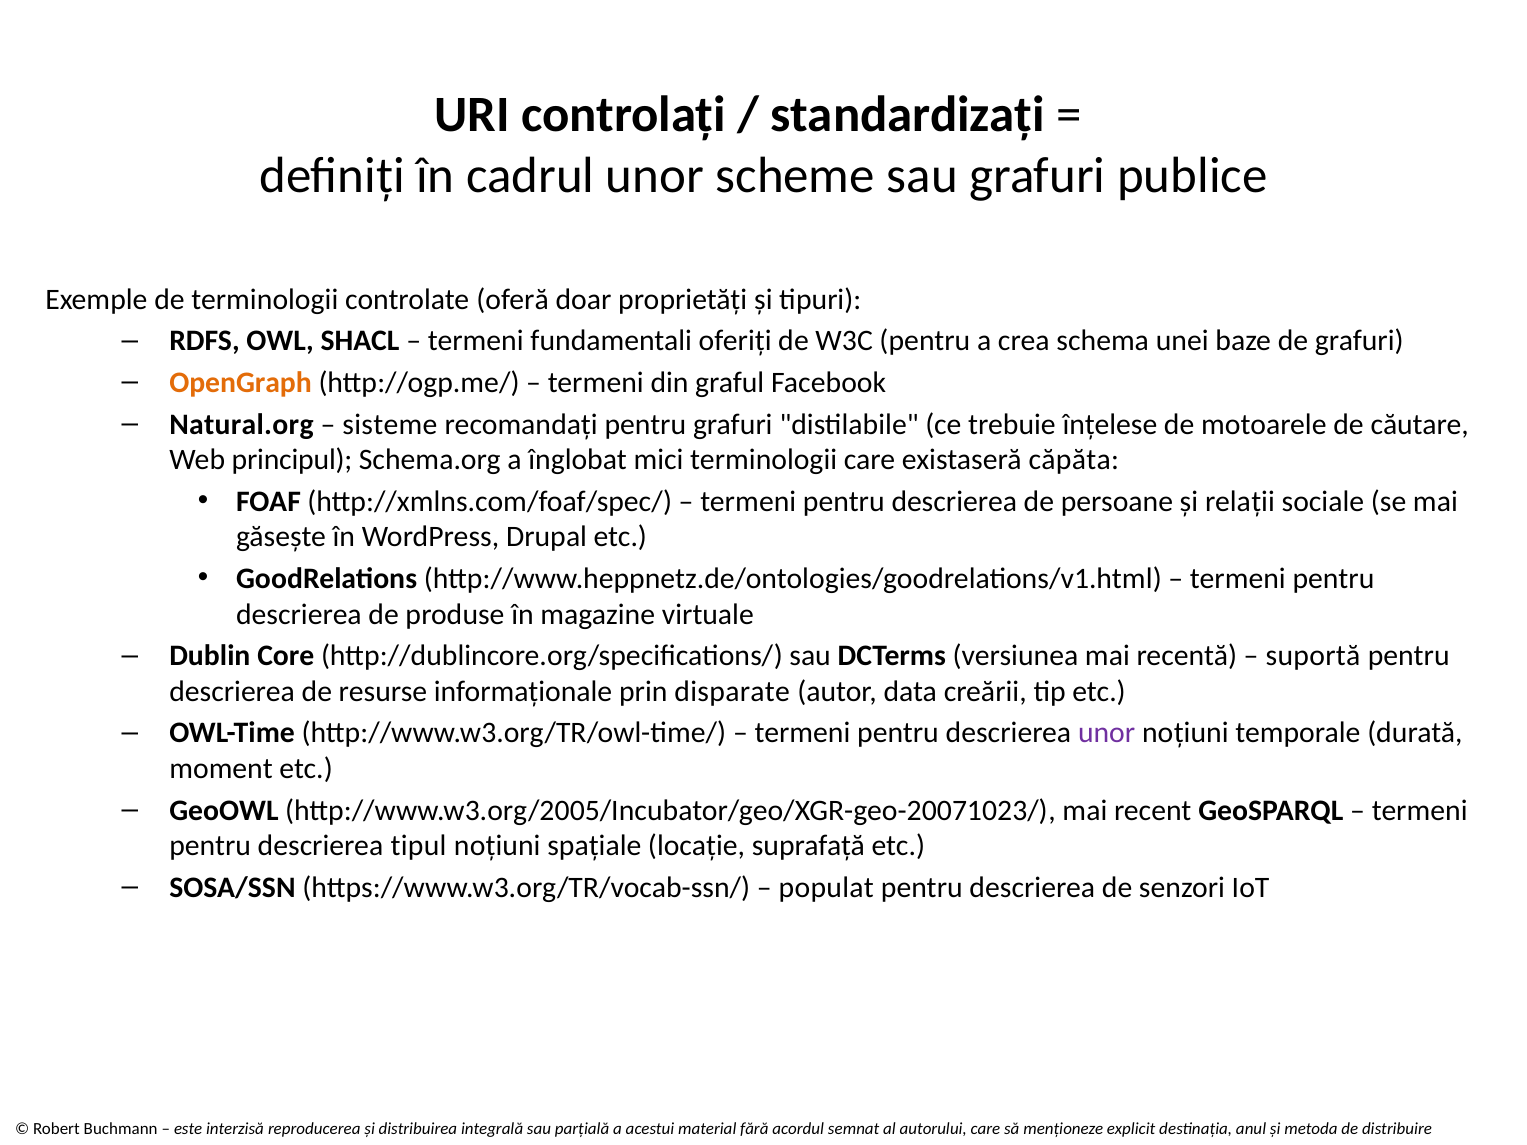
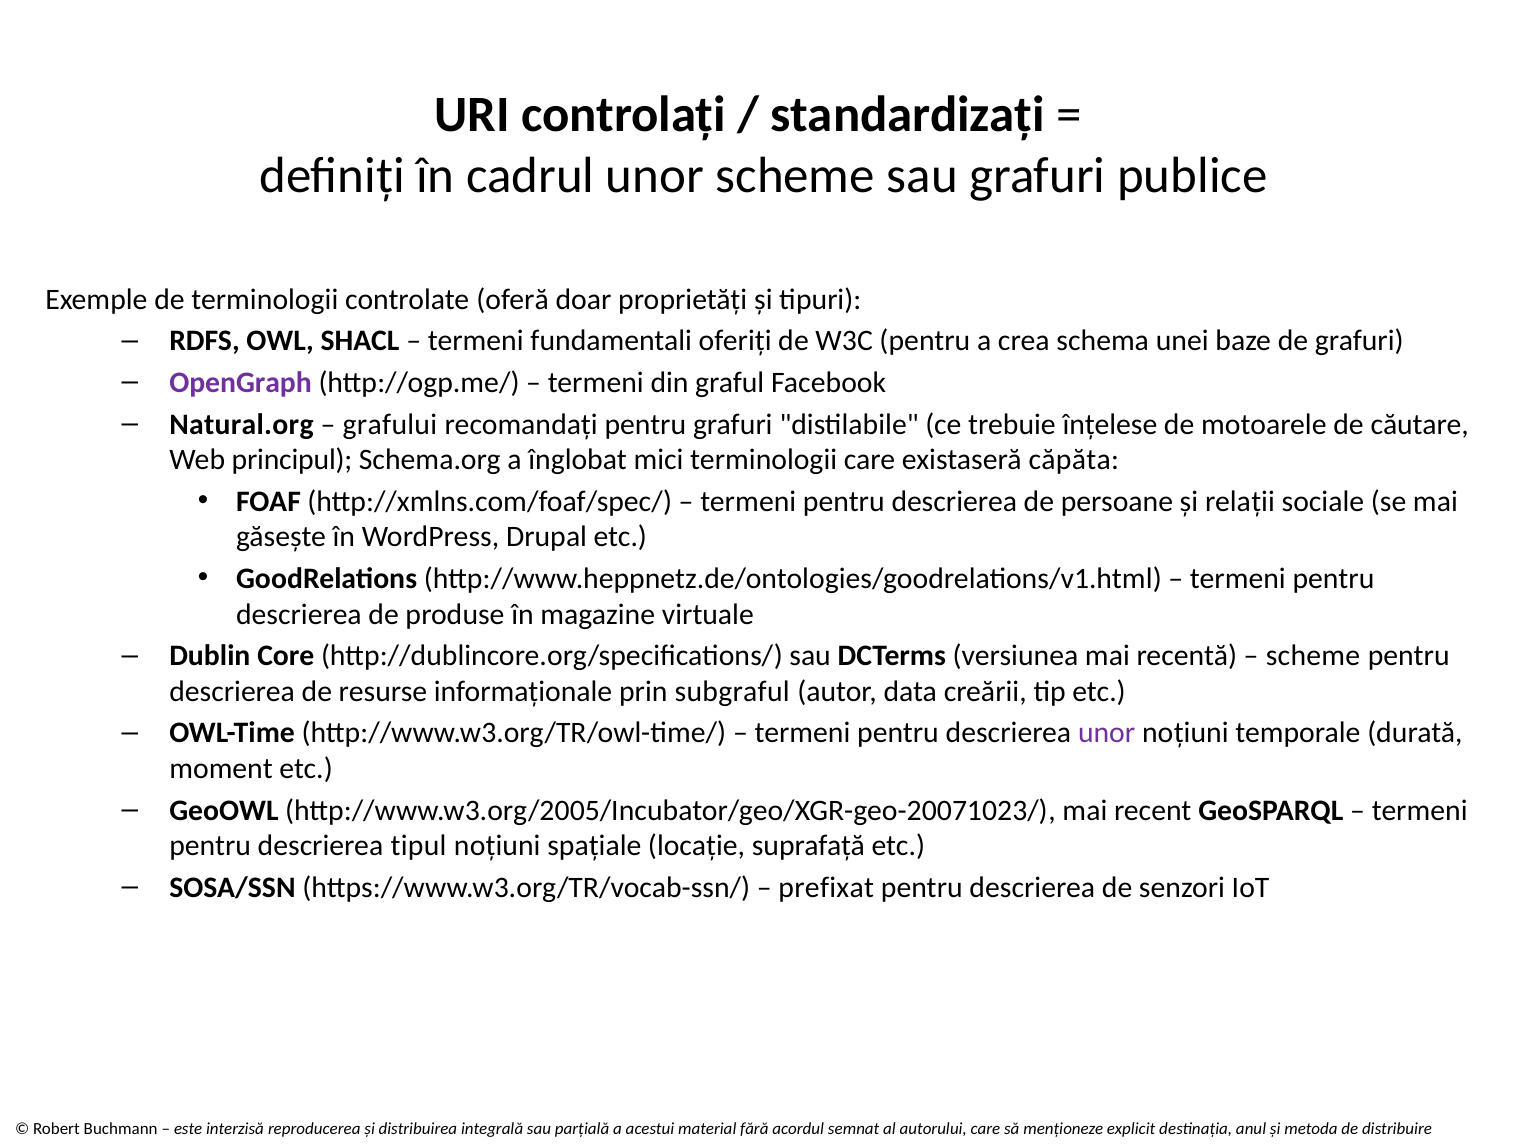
OpenGraph colour: orange -> purple (241, 383)
sisteme: sisteme -> grafului (390, 424)
suportă: suportă -> scheme (1313, 656)
disparate: disparate -> subgraful (732, 692)
populat: populat -> prefixat (826, 888)
